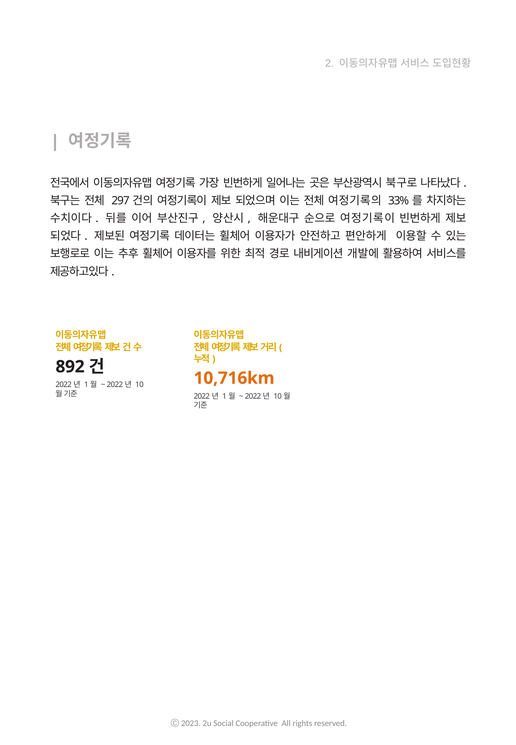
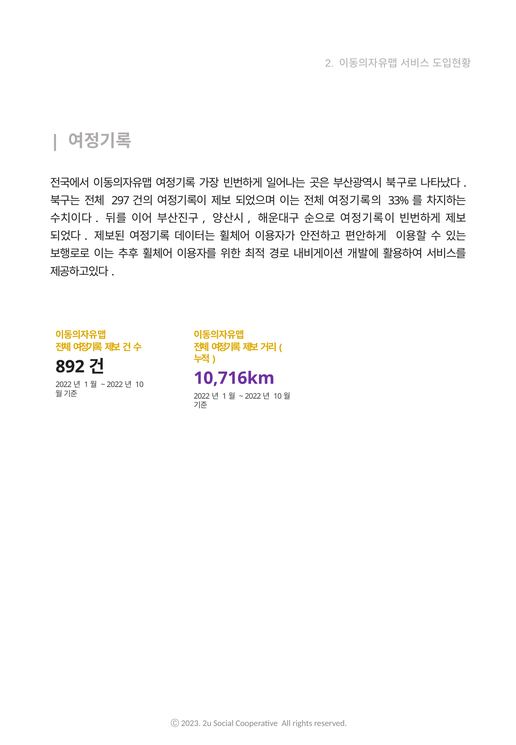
10,716km colour: orange -> purple (234, 378)
